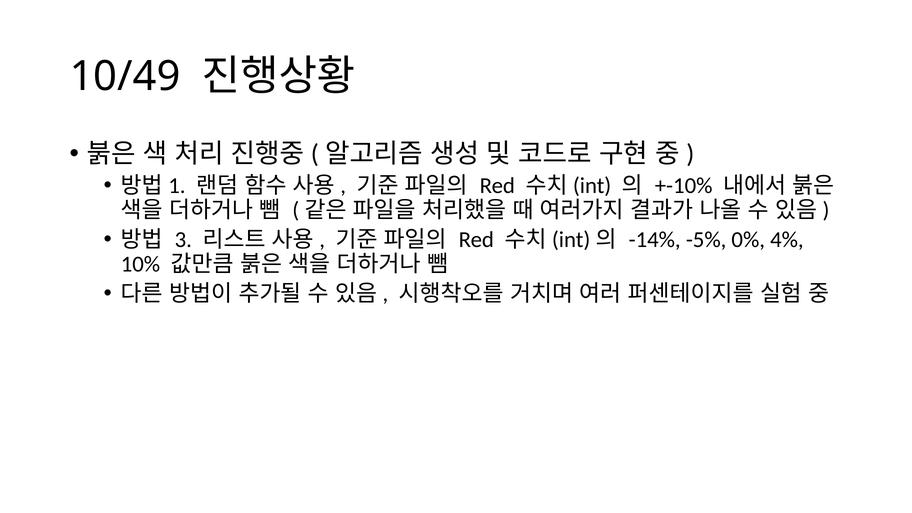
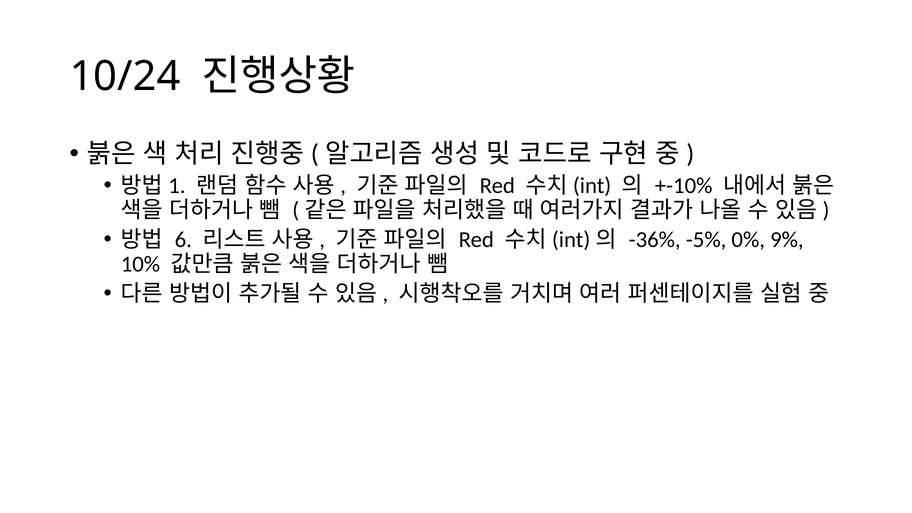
10/49: 10/49 -> 10/24 (125, 77)
3: 3 -> 6 (183, 240)
-14%: -14% -> -36% (655, 240)
4%: 4% -> 9% (787, 240)
